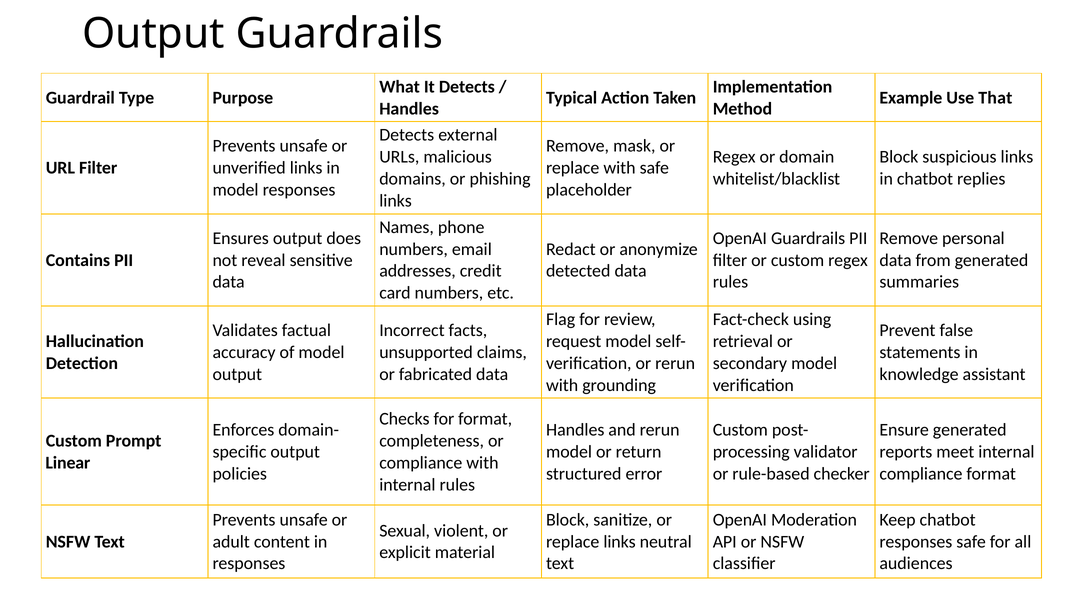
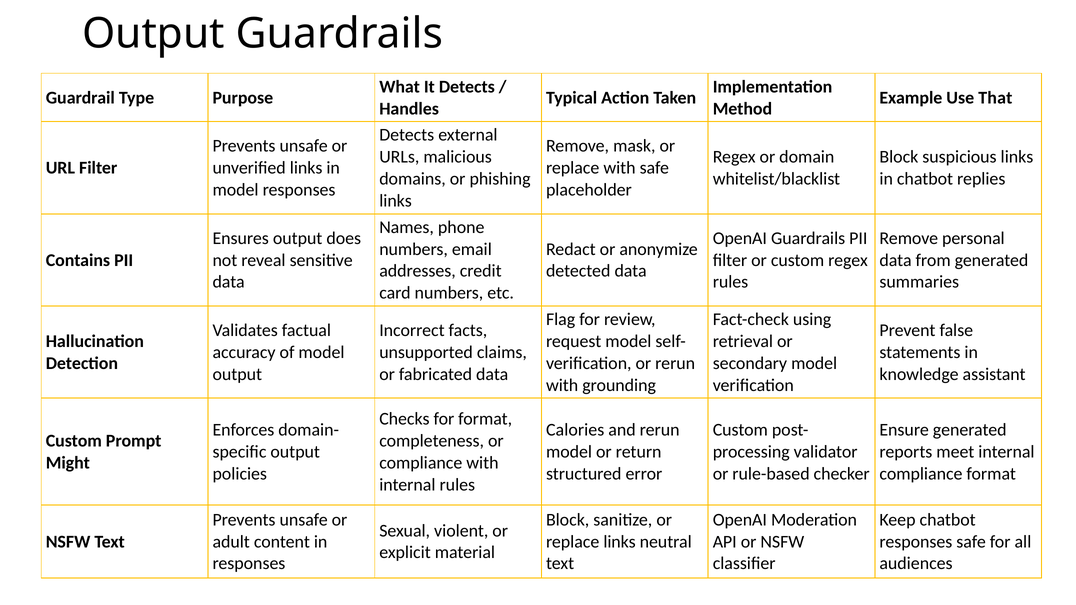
Handles: Handles -> Calories (575, 430)
Linear: Linear -> Might (68, 463)
